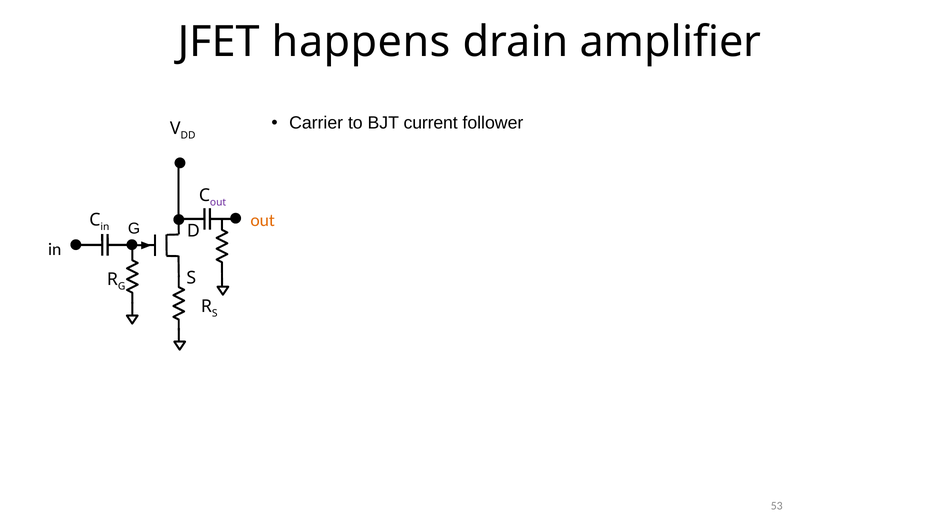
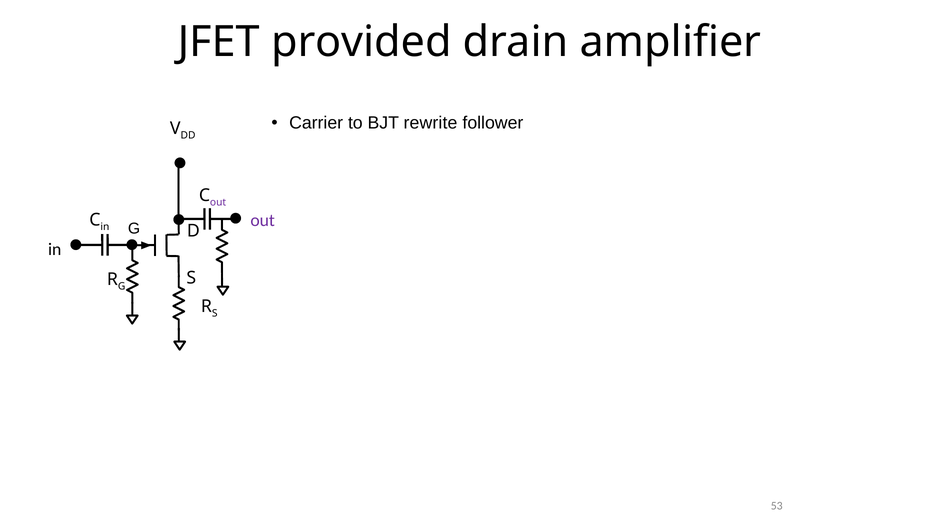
happens: happens -> provided (361, 42)
current: current -> rewrite (431, 123)
out colour: orange -> purple (263, 221)
